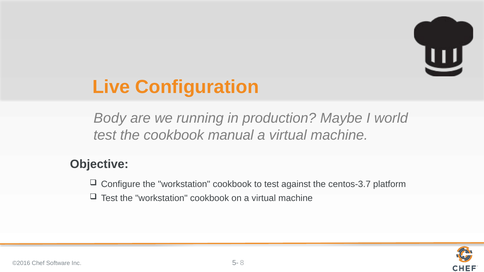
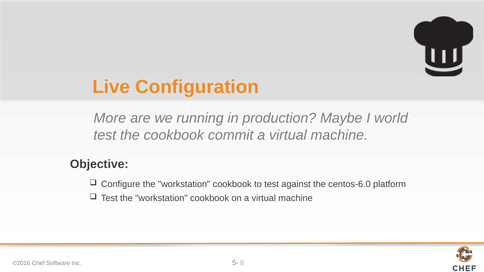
Body: Body -> More (110, 118)
manual: manual -> commit (231, 135)
centos-3.7: centos-3.7 -> centos-6.0 (349, 184)
